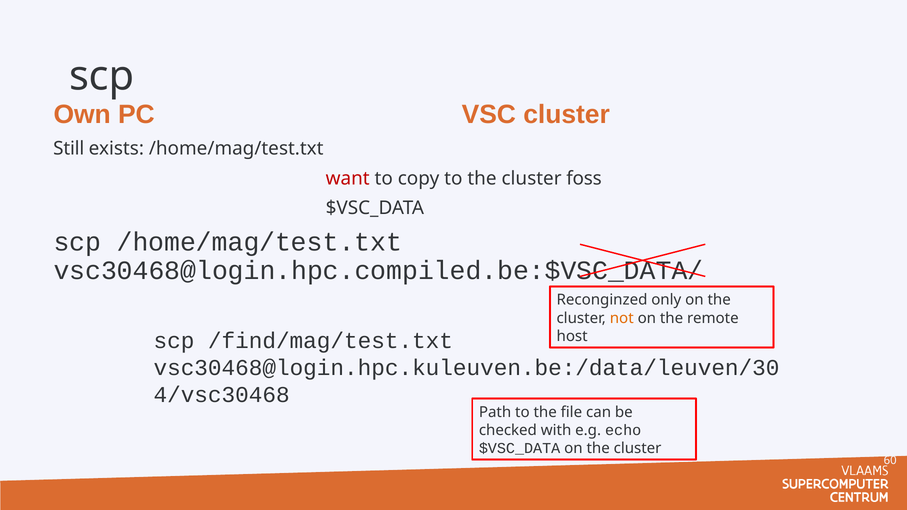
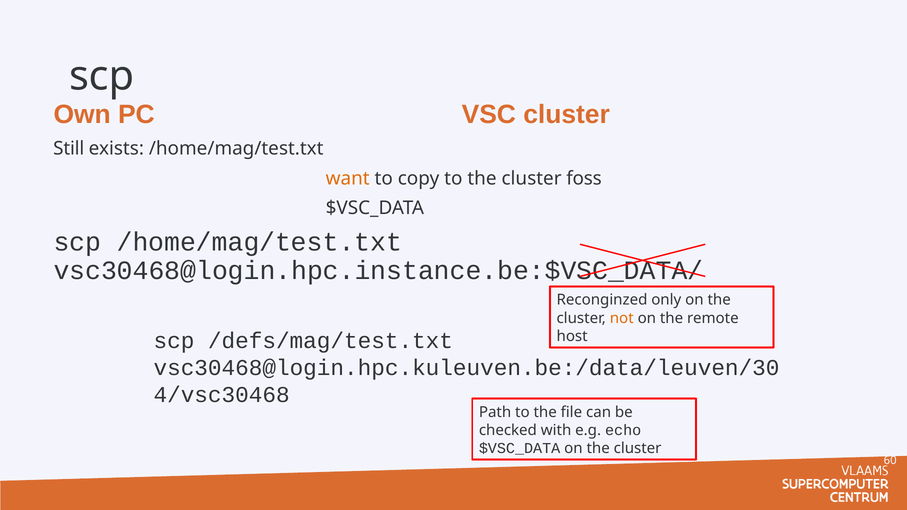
want colour: red -> orange (348, 178)
vsc30468@login.hpc.compiled.be:$VSC_DATA/: vsc30468@login.hpc.compiled.be:$VSC_DATA/ -> vsc30468@login.hpc.instance.be:$VSC_DATA/ (378, 271)
/find/mag/test.txt: /find/mag/test.txt -> /defs/mag/test.txt (330, 341)
